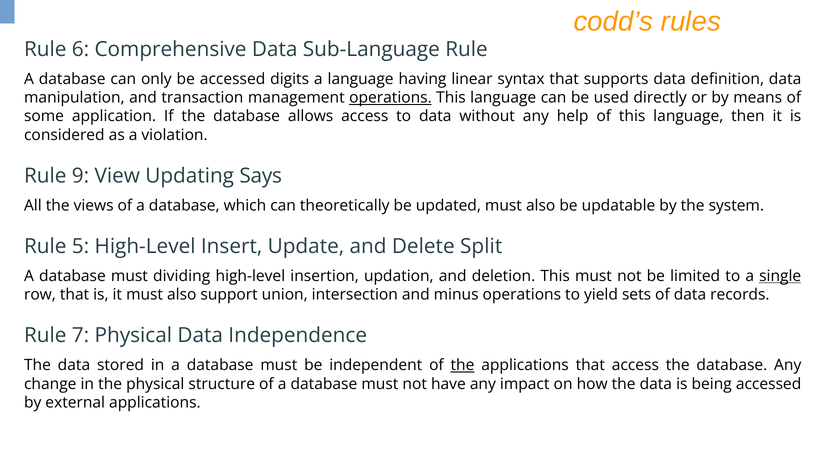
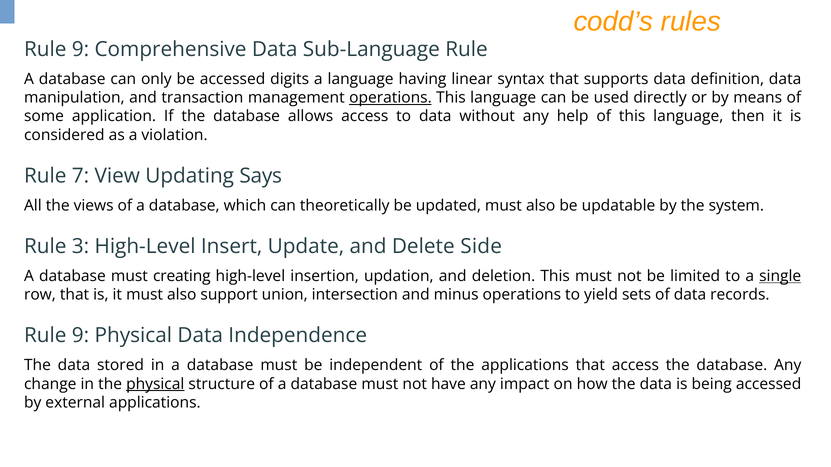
6: 6 -> 9 (80, 49)
9: 9 -> 7 (80, 176)
5: 5 -> 3 (80, 247)
Split: Split -> Side (481, 247)
dividing: dividing -> creating (182, 276)
7: 7 -> 9 (80, 336)
the underline: present -> none (462, 366)
physical underline: none -> present (155, 384)
